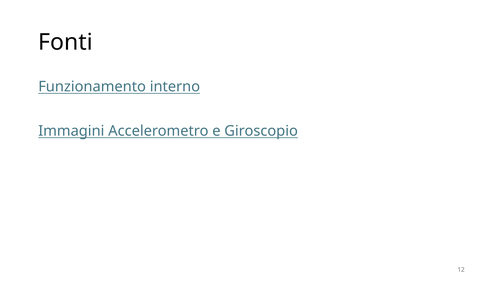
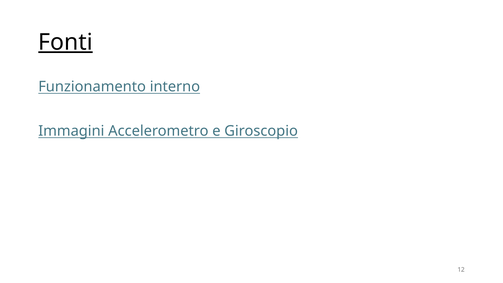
Fonti underline: none -> present (65, 42)
